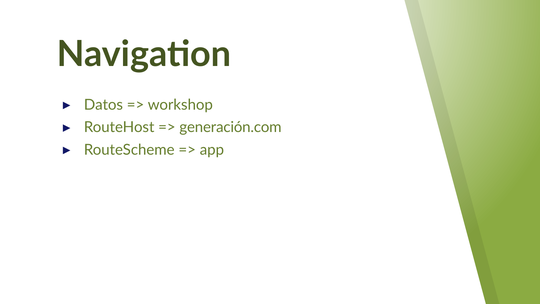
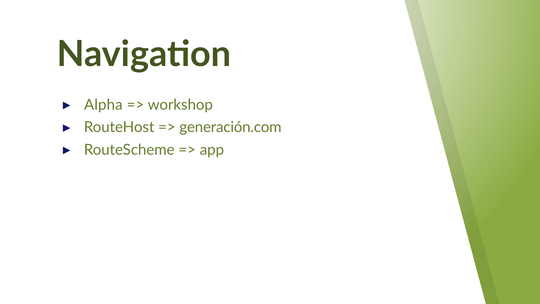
Datos: Datos -> Alpha (103, 105)
